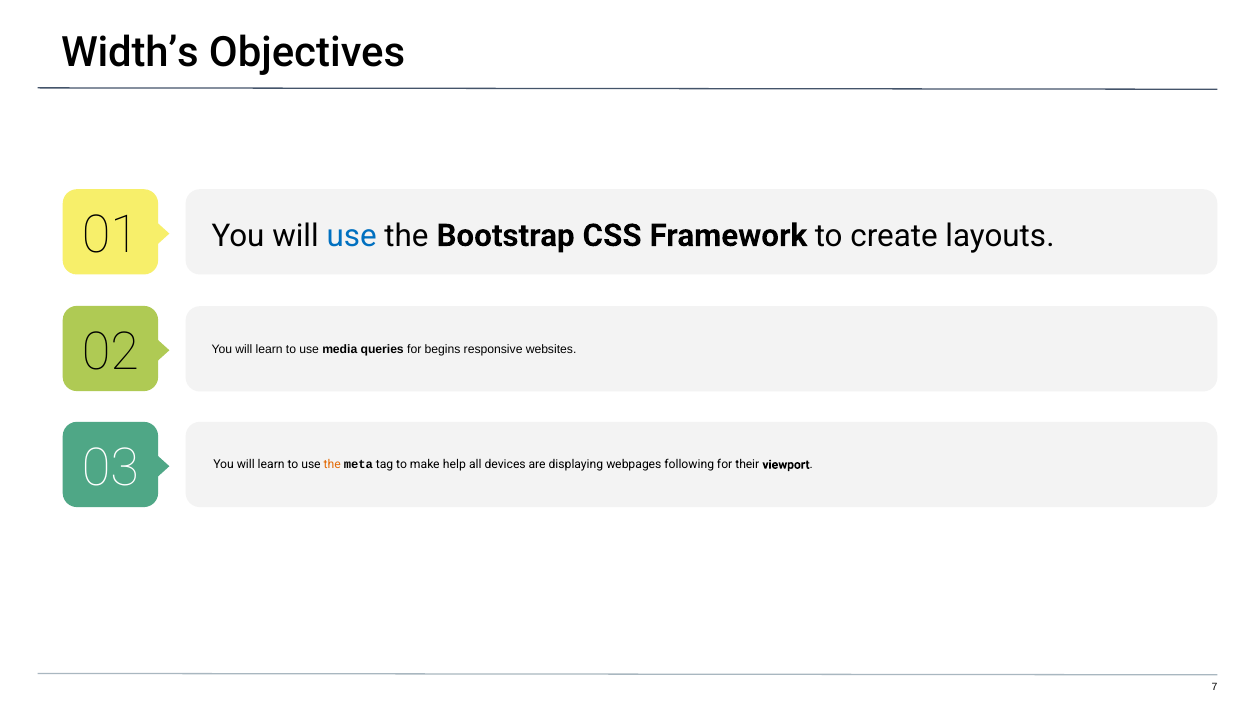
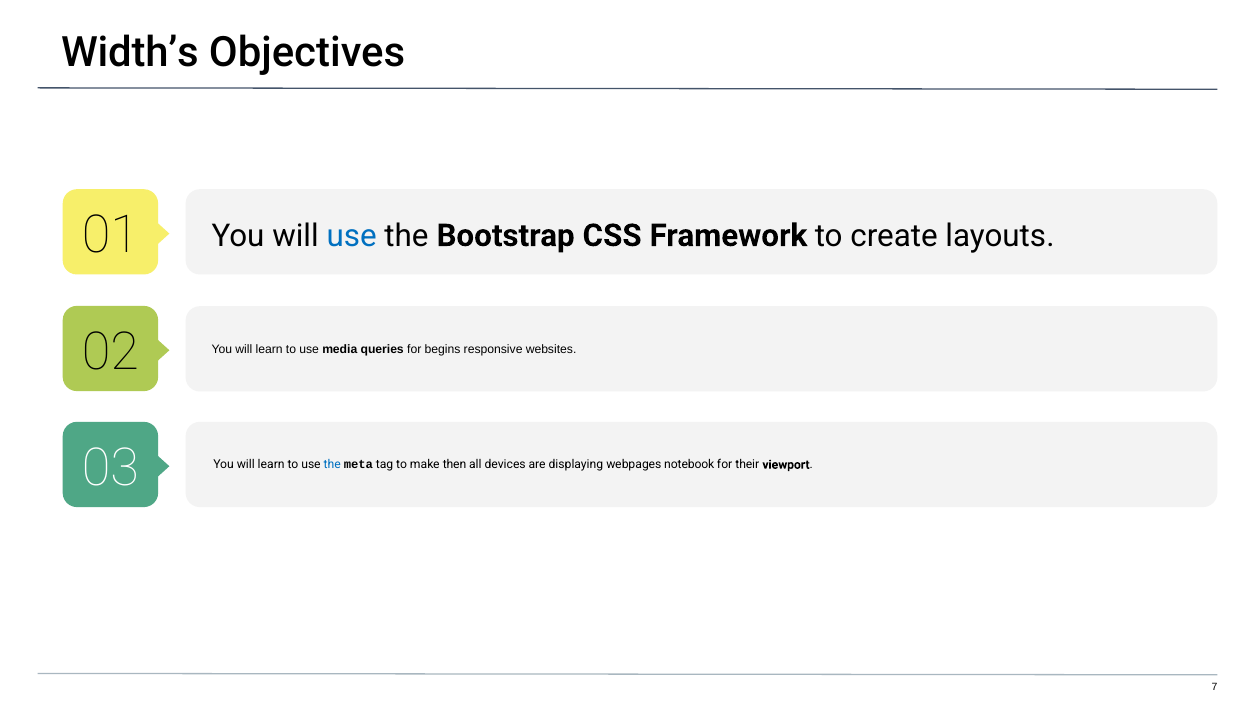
the colour: orange -> blue (332, 465)
help: help -> then (455, 465)
following: following -> notebook (689, 465)
